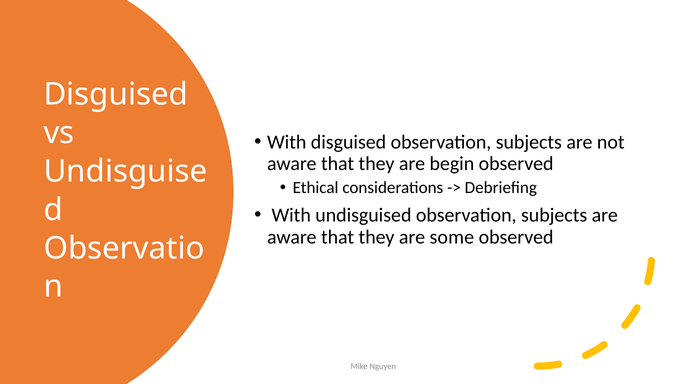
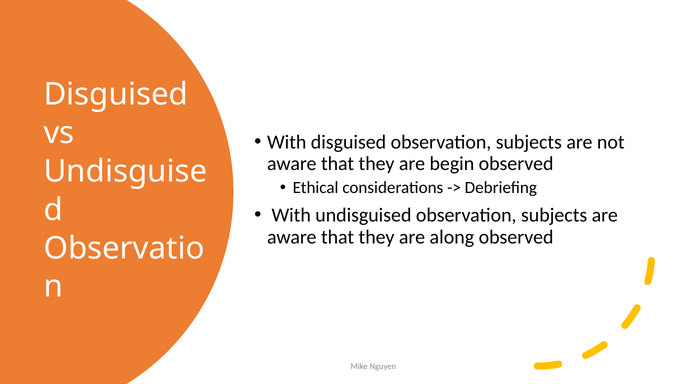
some: some -> along (452, 237)
